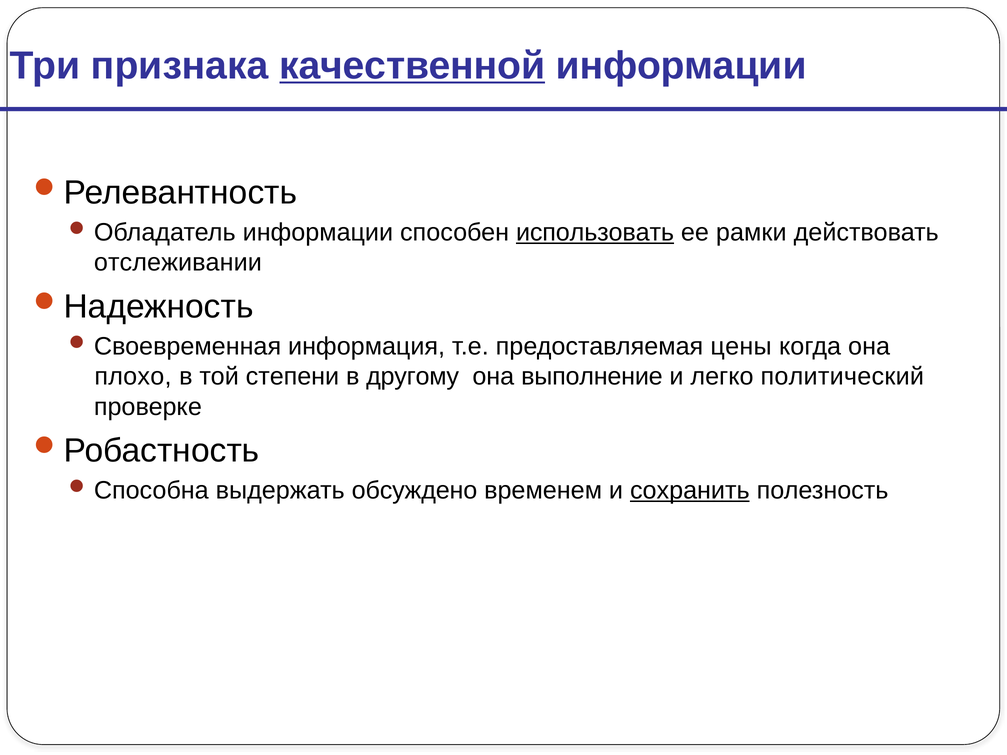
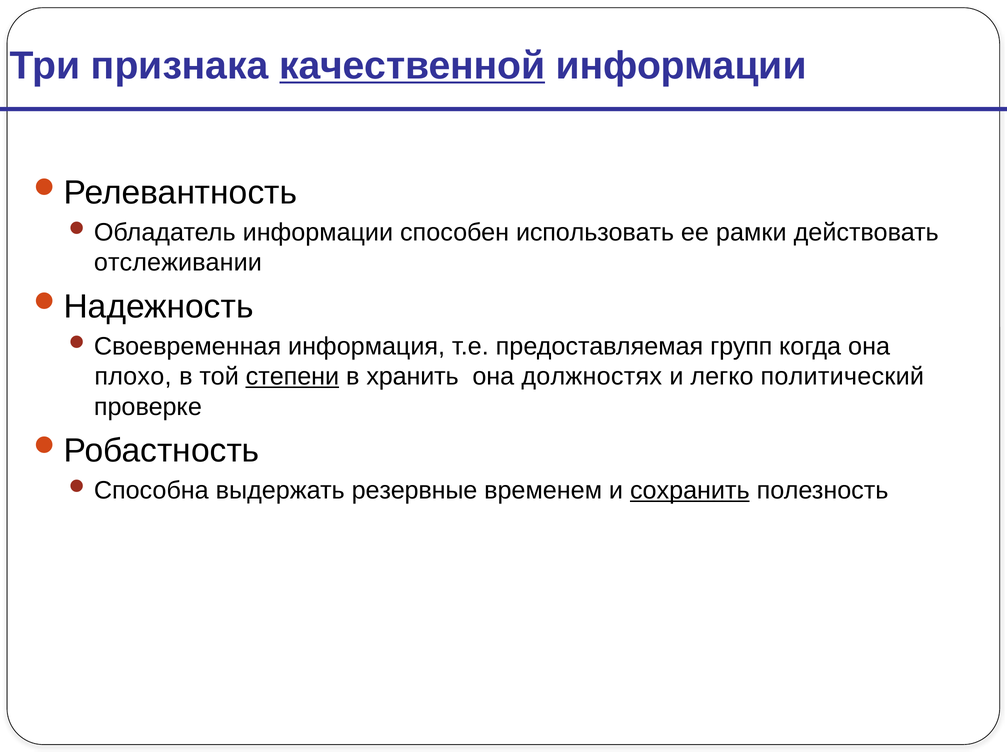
использовать underline: present -> none (595, 232)
цены: цены -> групп (741, 347)
степени underline: none -> present (292, 377)
другому: другому -> хранить (413, 377)
выполнение: выполнение -> должностях (592, 377)
обсуждено: обсуждено -> резервные (415, 491)
